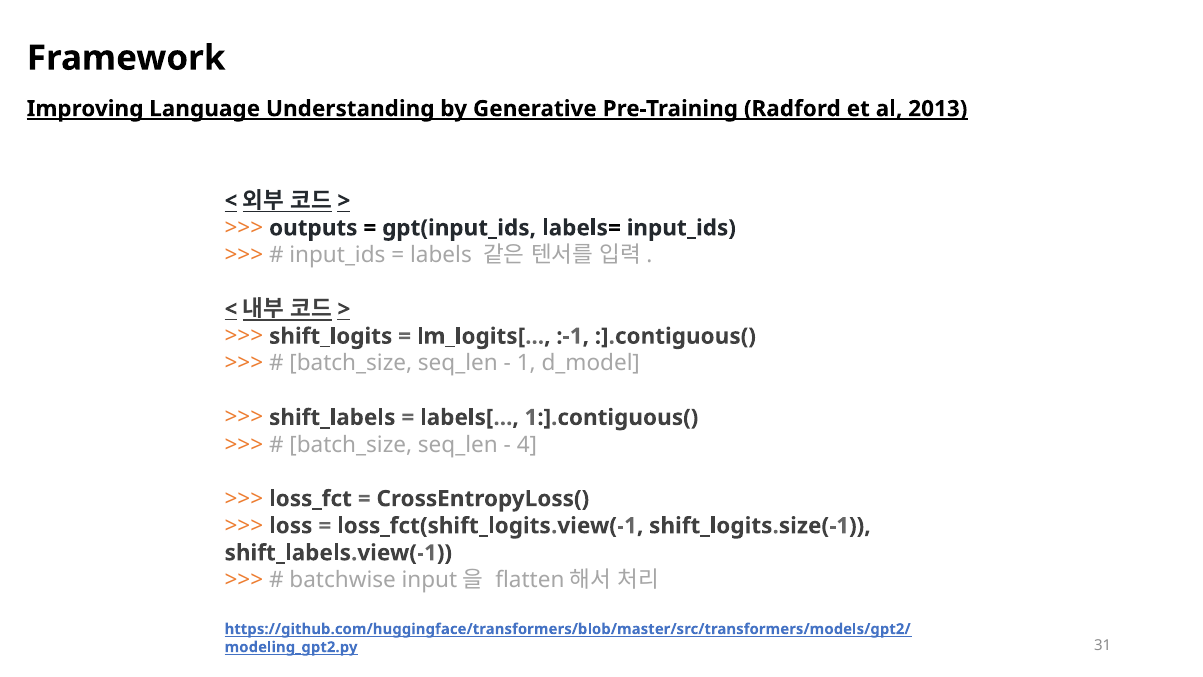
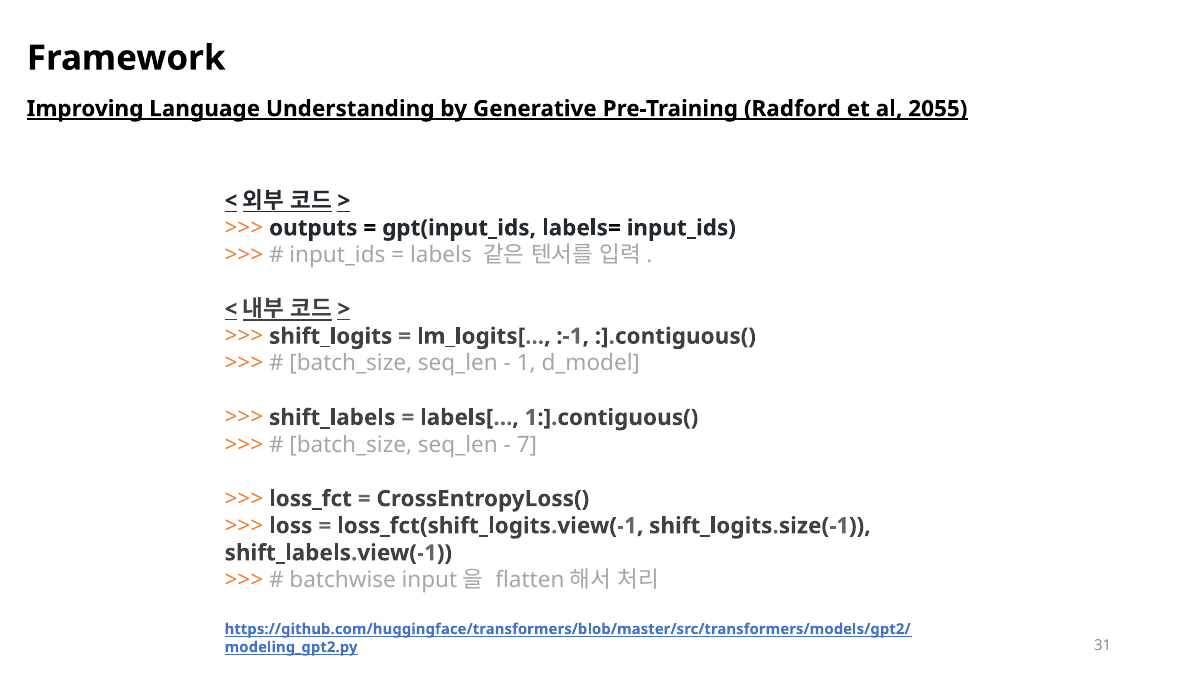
2013: 2013 -> 2055 (938, 109)
4: 4 -> 7 (527, 444)
